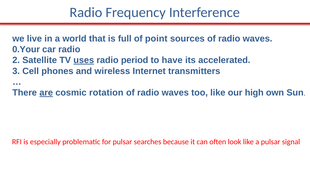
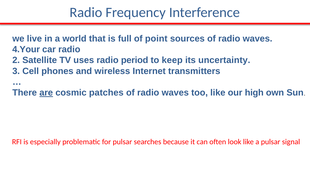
0.Your: 0.Your -> 4.Your (26, 50)
uses underline: present -> none (84, 60)
have: have -> keep (172, 60)
accelerated: accelerated -> uncertainty (224, 60)
rotation: rotation -> patches (106, 93)
